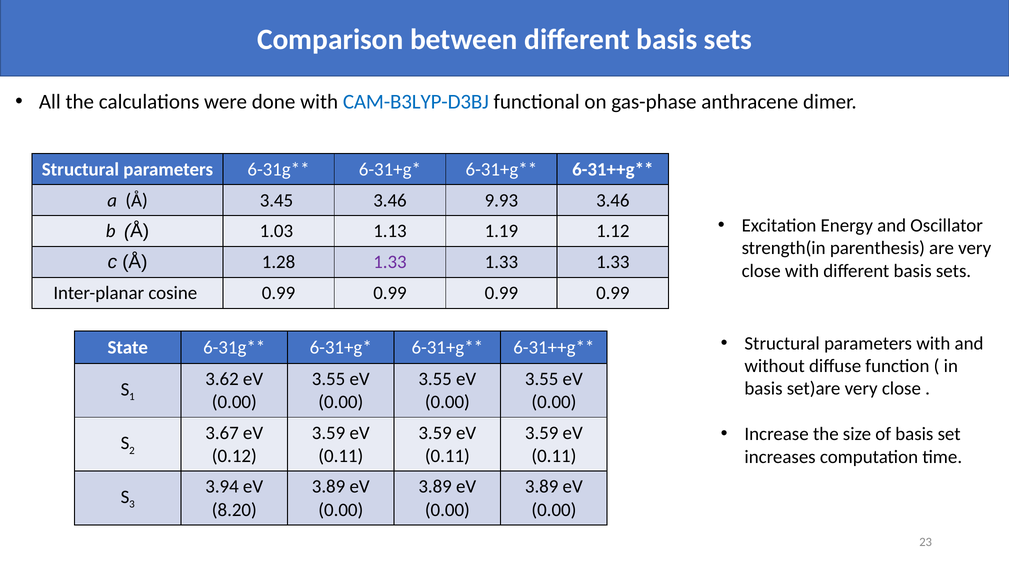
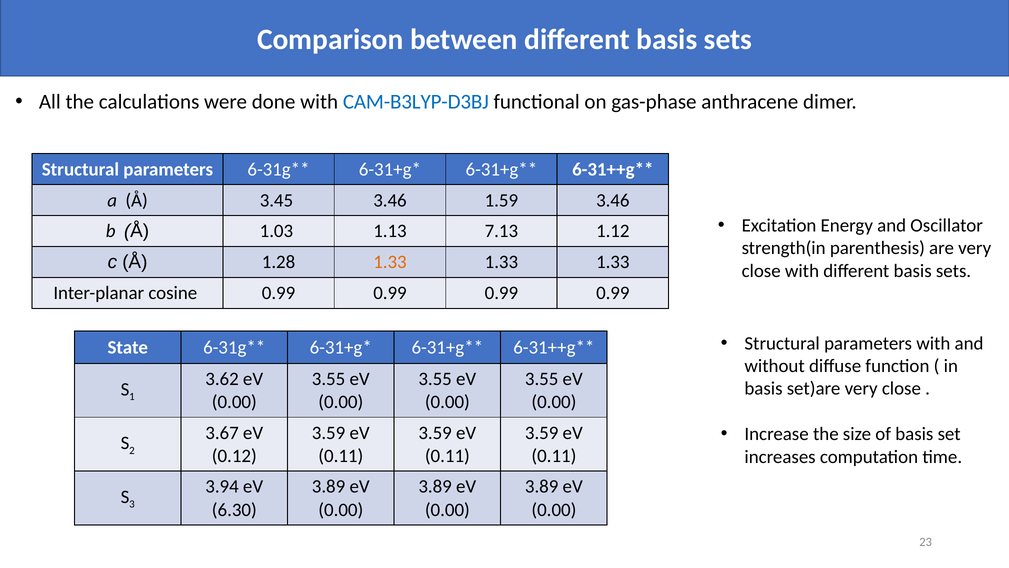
9.93: 9.93 -> 1.59 (501, 200)
1.19: 1.19 -> 7.13 (501, 231)
1.33 colour: purple -> orange (390, 262)
8.20: 8.20 -> 6.30 (234, 509)
